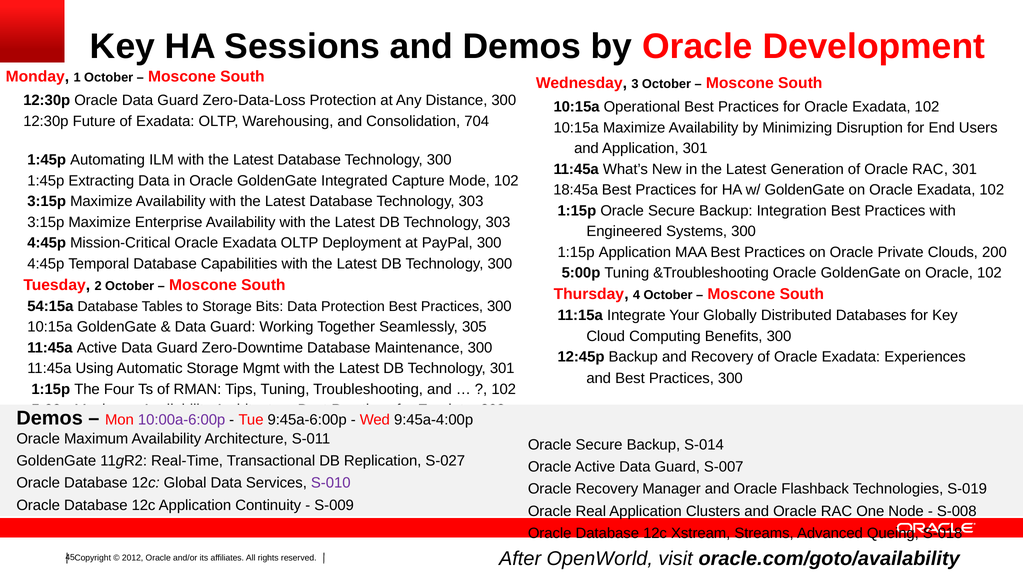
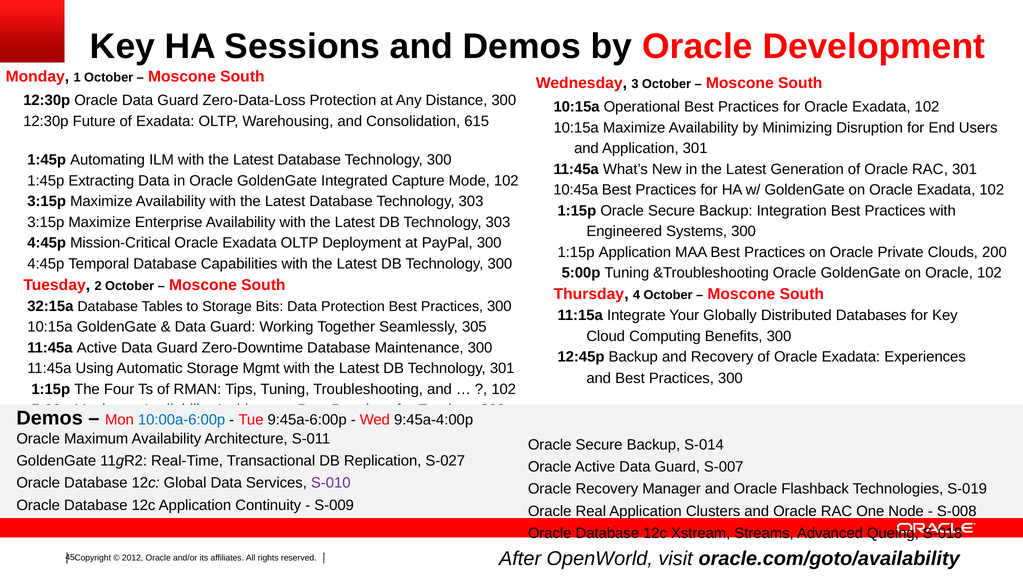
704: 704 -> 615 (477, 121)
18:45a: 18:45a -> 10:45a (576, 190)
54:15a: 54:15a -> 32:15a (50, 306)
10:00a-6:00p colour: purple -> blue (182, 419)
